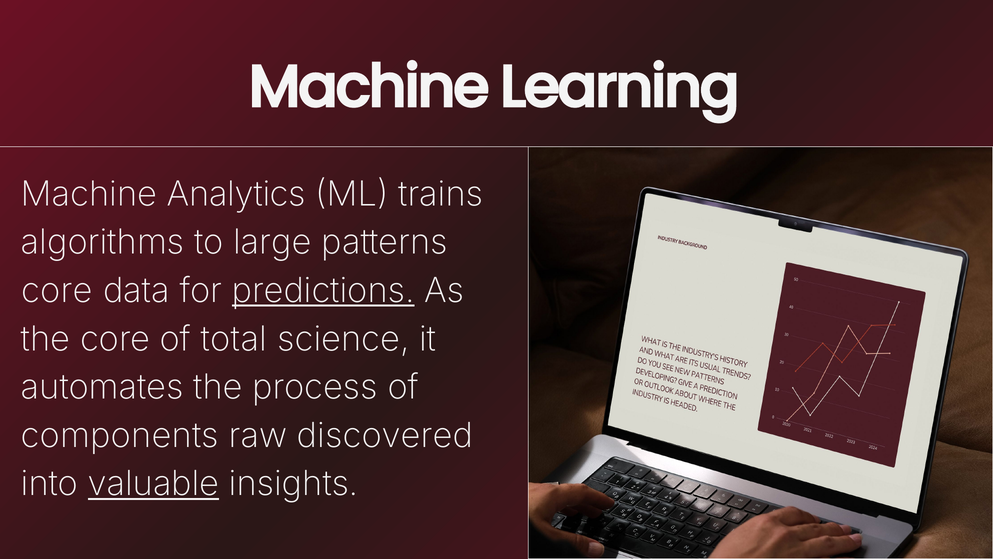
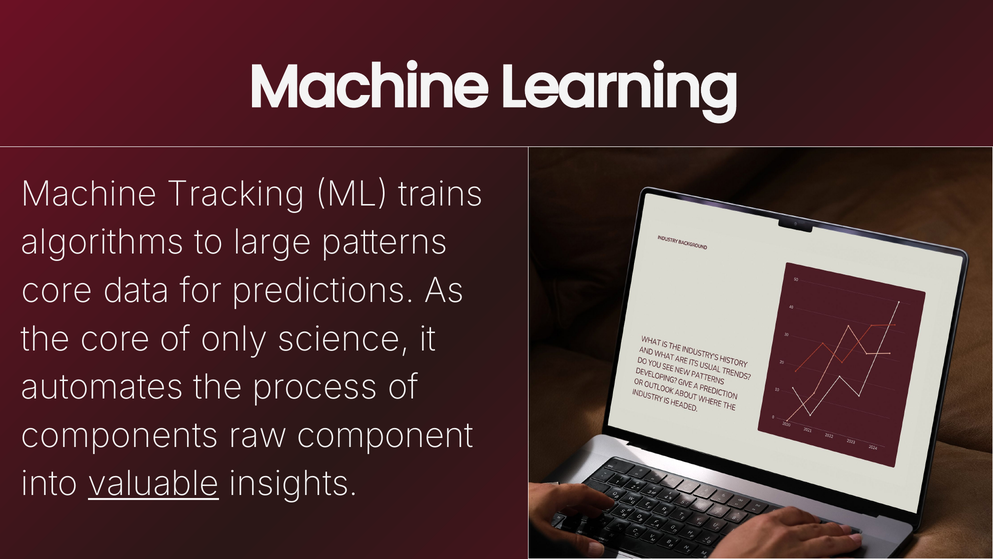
Analytics: Analytics -> Tracking (236, 194)
predictions underline: present -> none (323, 291)
total: total -> only (234, 339)
discovered: discovered -> component (385, 435)
